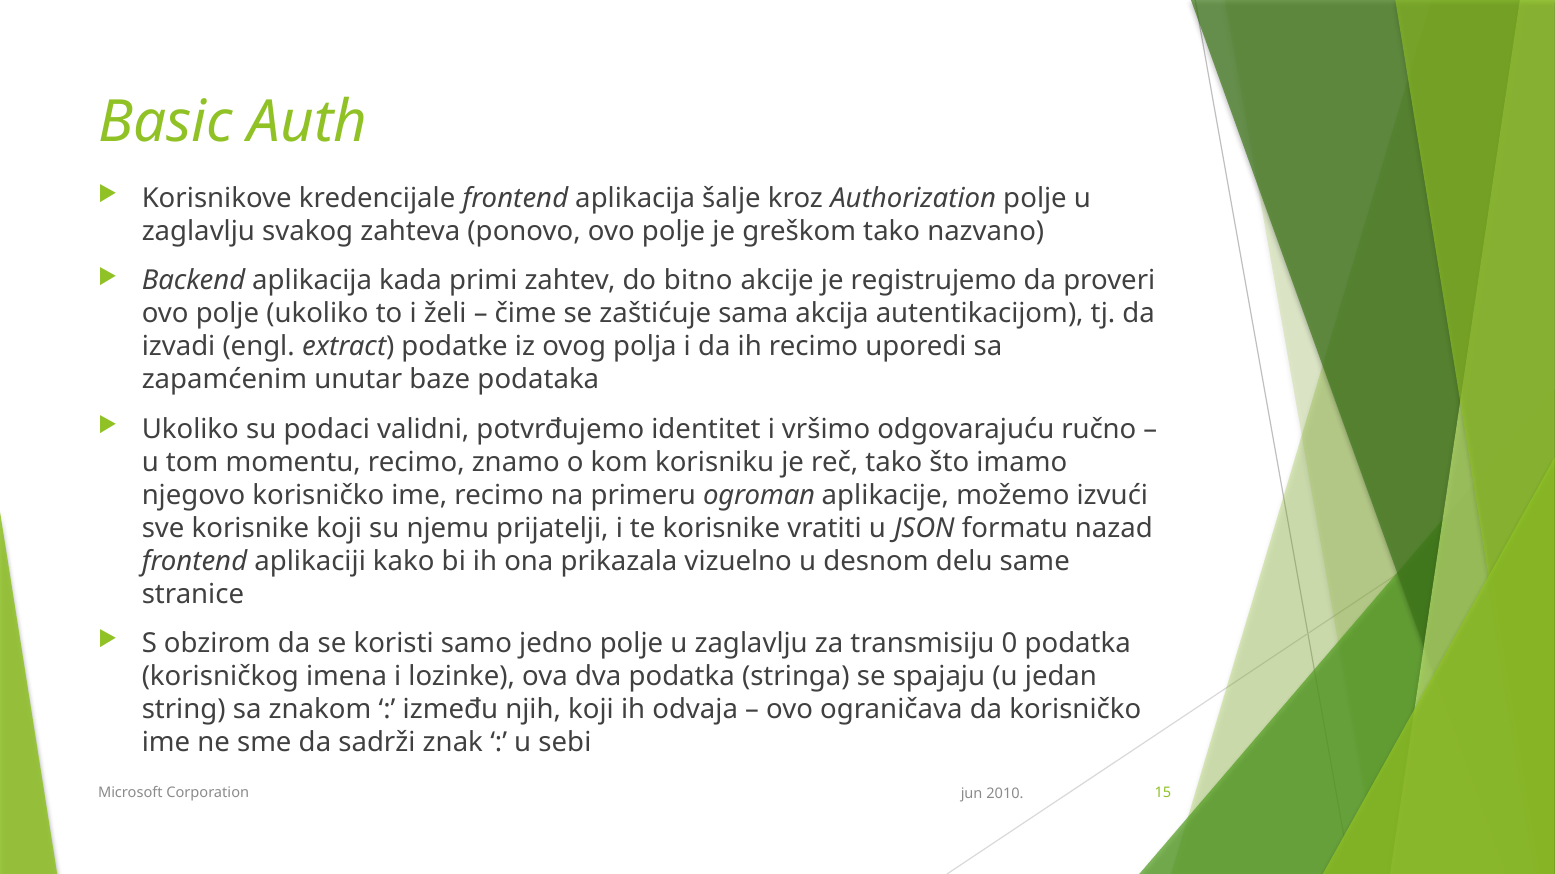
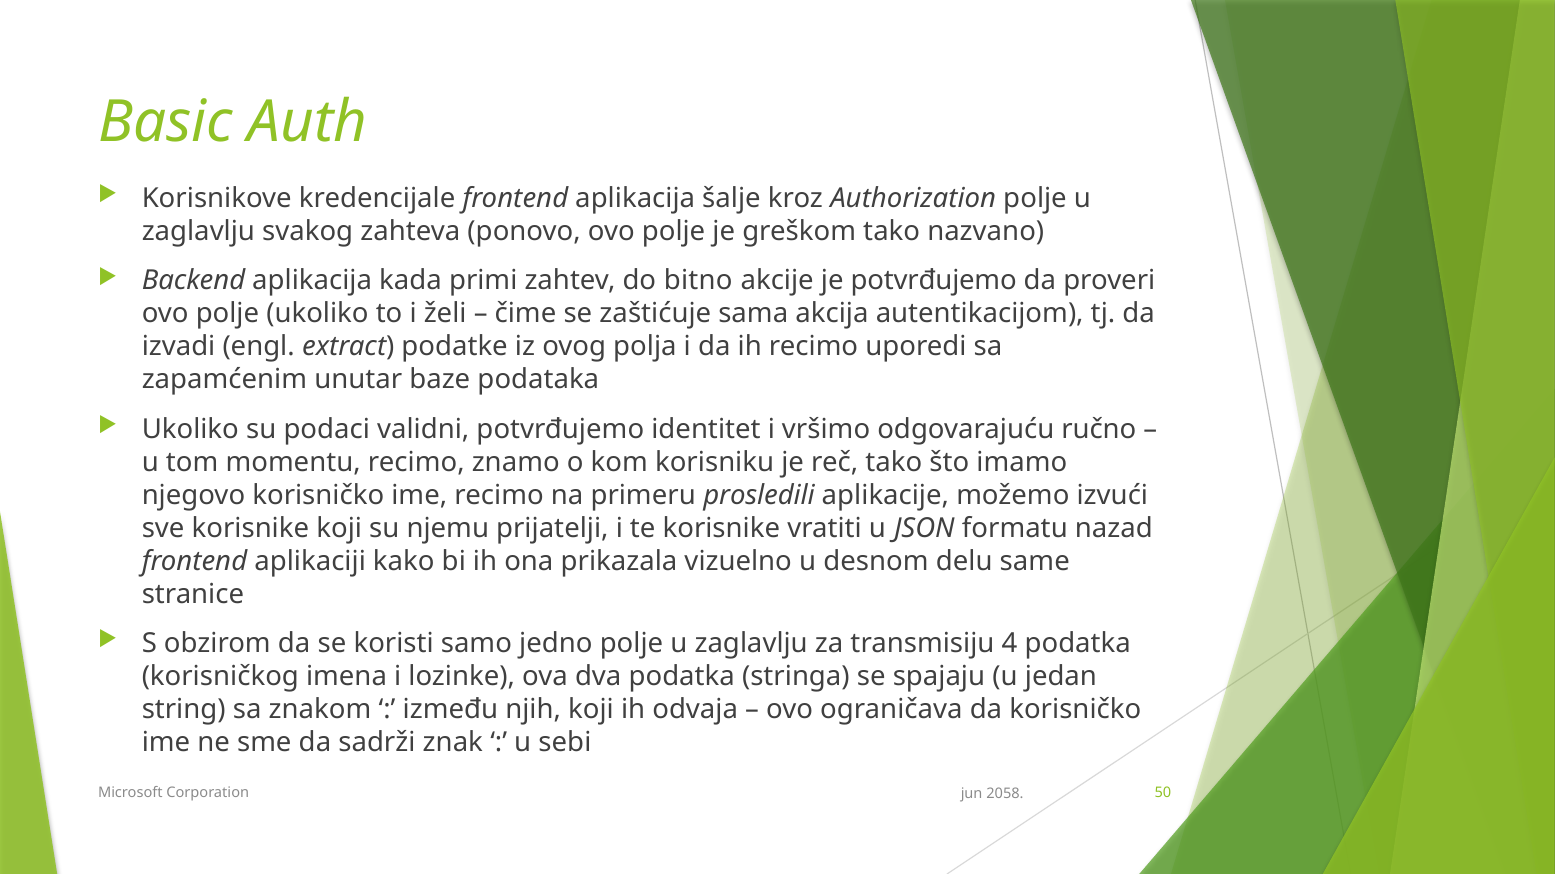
je registrujemo: registrujemo -> potvrđujemo (934, 281)
ogroman: ogroman -> prosledili (759, 496)
0: 0 -> 4 (1009, 644)
15: 15 -> 50 (1163, 794)
2010: 2010 -> 2058 (1005, 795)
